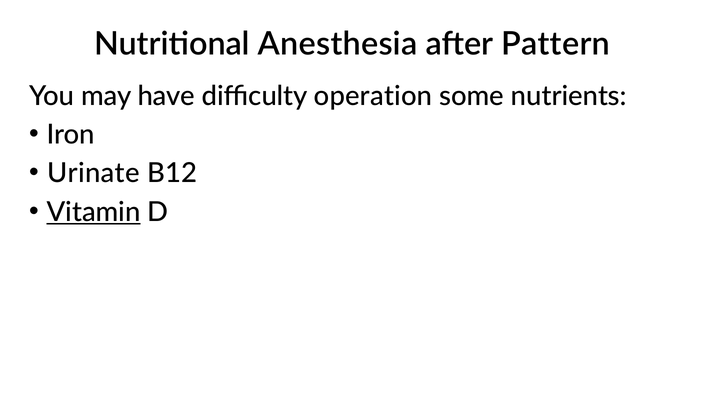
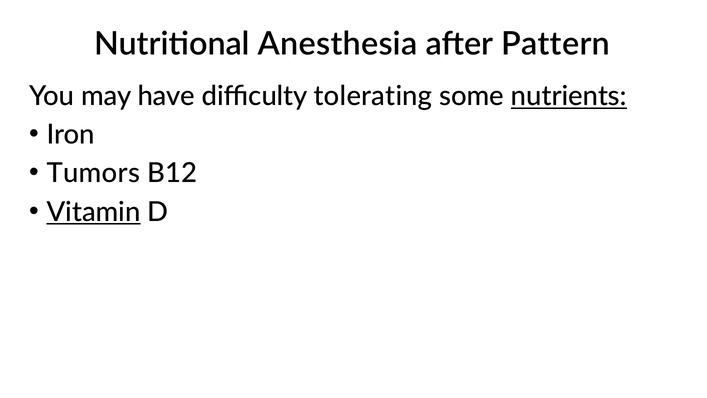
operation: operation -> tolerating (373, 96)
nutrients underline: none -> present (569, 96)
Urinate: Urinate -> Tumors (93, 173)
